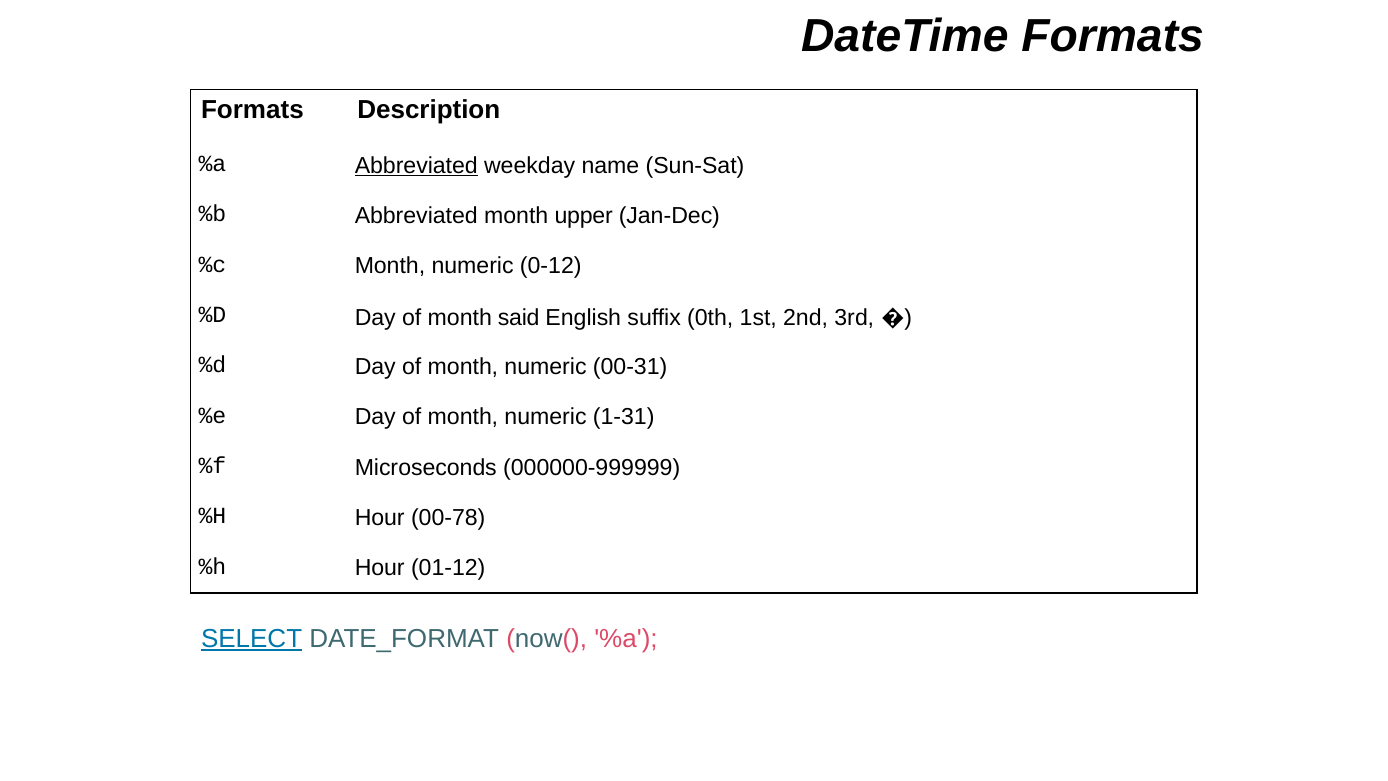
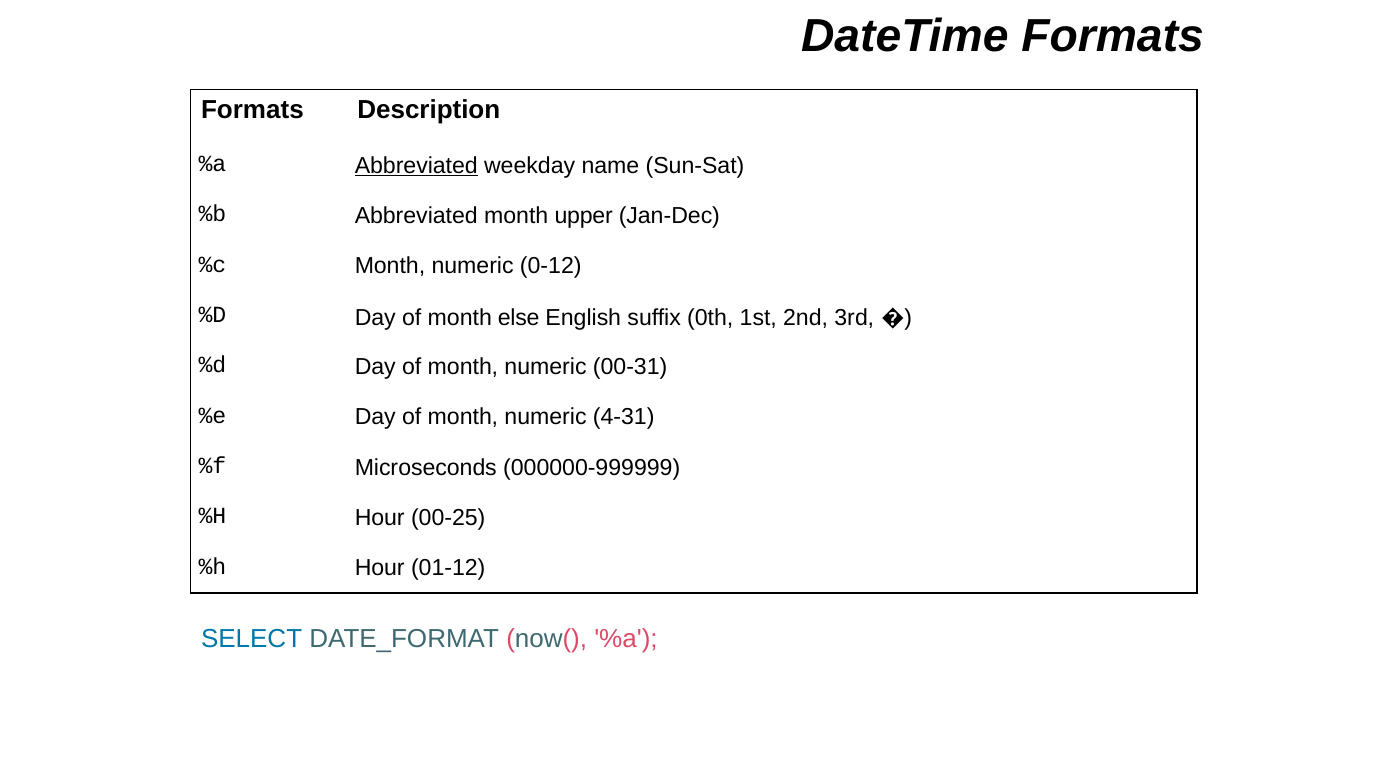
said: said -> else (519, 317)
1-31: 1-31 -> 4-31 (624, 417)
00-78: 00-78 -> 00-25 (448, 518)
SELECT underline: present -> none (252, 639)
